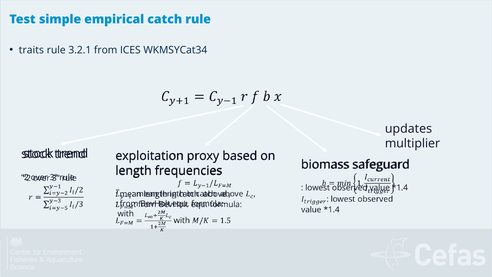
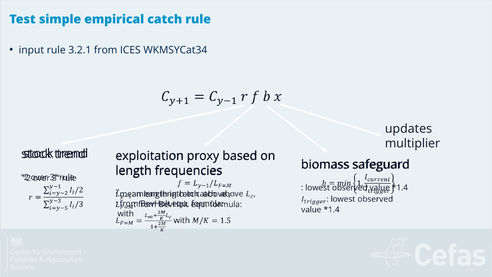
traits: traits -> input (31, 50)
